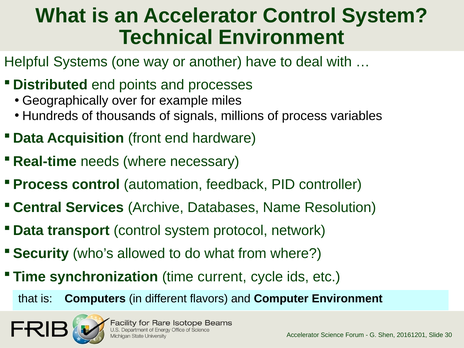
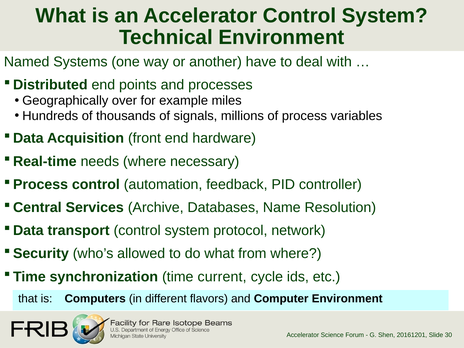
Helpful: Helpful -> Named (27, 62)
